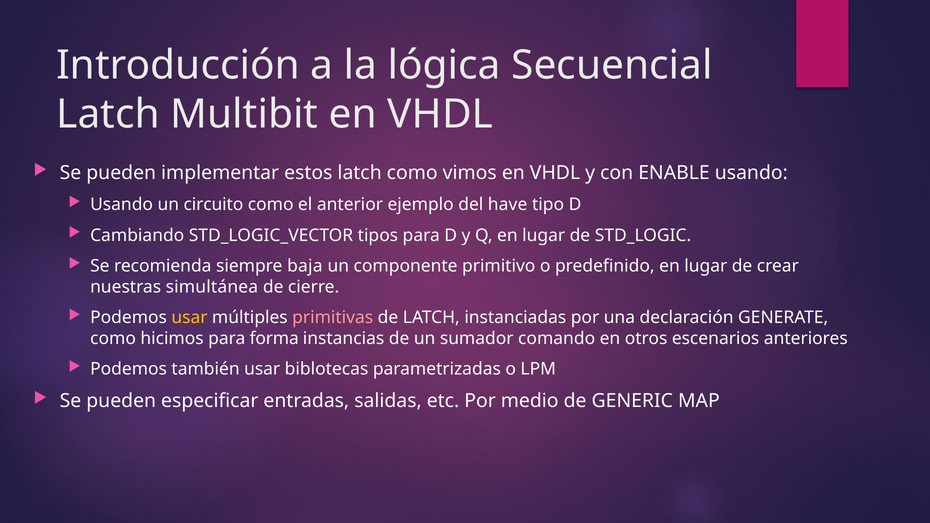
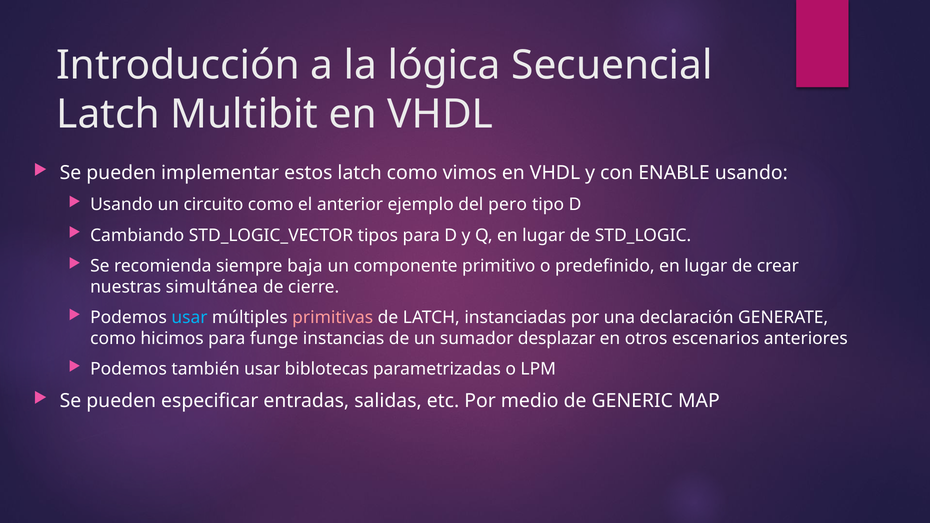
have: have -> pero (508, 205)
usar colour: yellow -> light blue (189, 318)
forma: forma -> funge (274, 338)
comando: comando -> desplazar (557, 338)
